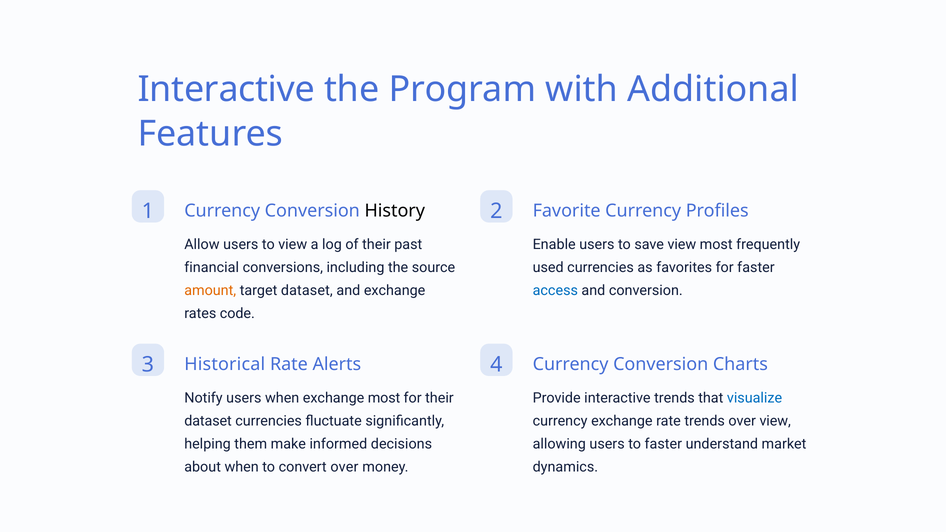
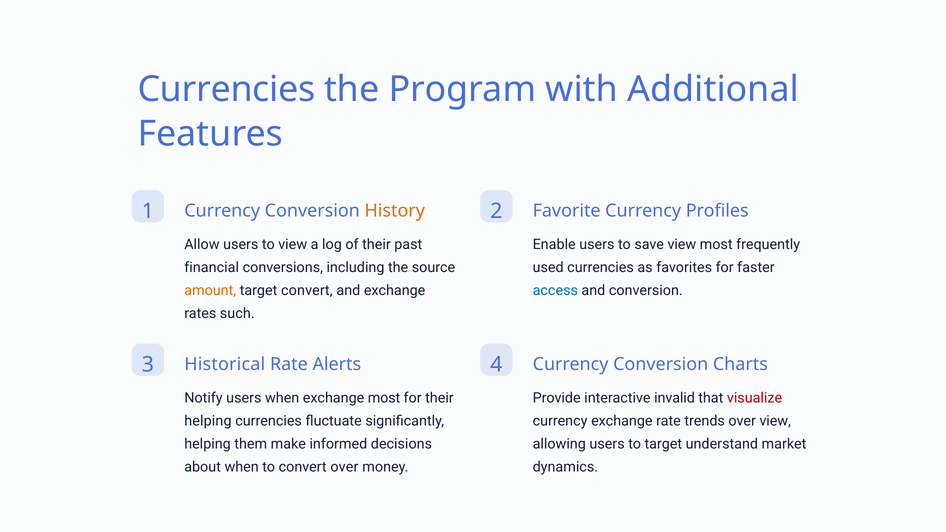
Interactive: Interactive -> Currencies (226, 89)
History colour: black -> orange (395, 211)
target dataset: dataset -> convert (307, 291)
code: code -> such (237, 314)
interactive trends: trends -> invalid (675, 398)
visualize colour: blue -> red (755, 398)
dataset: dataset -> helping (208, 421)
to faster: faster -> target (663, 444)
